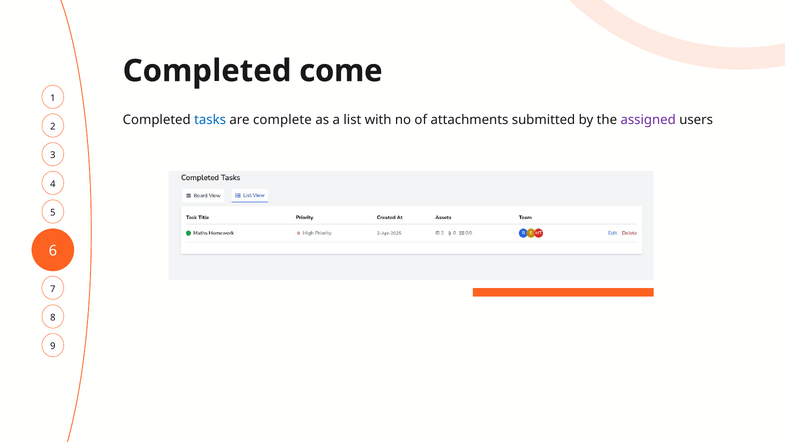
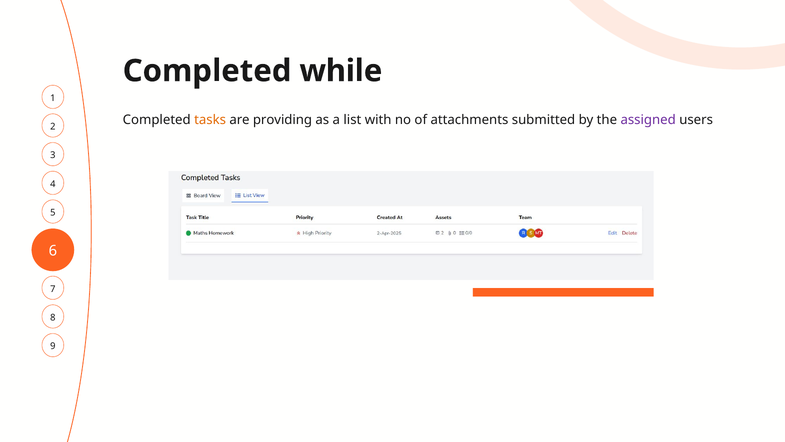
come: come -> while (341, 71)
tasks colour: blue -> orange (210, 120)
complete: complete -> providing (282, 120)
